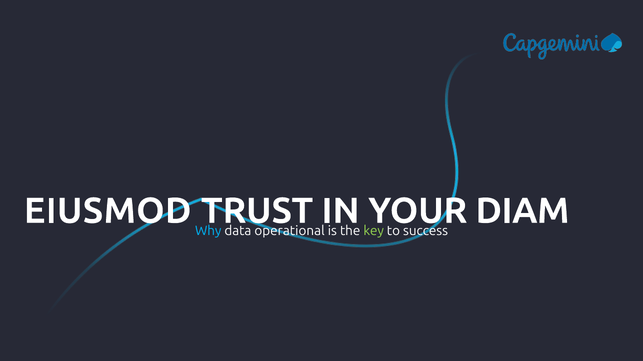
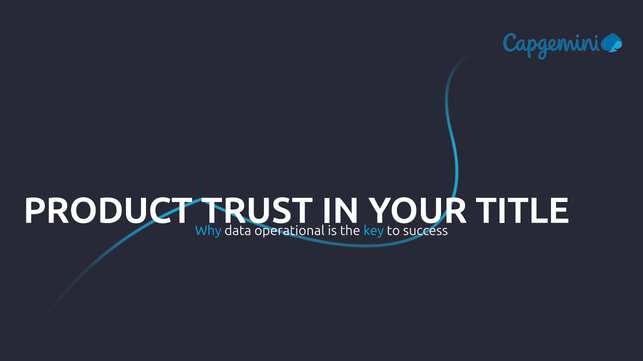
EIUSMOD: EIUSMOD -> PRODUCT (108, 211)
DIAM: DIAM -> TITLE (522, 211)
key colour: light green -> light blue (374, 231)
